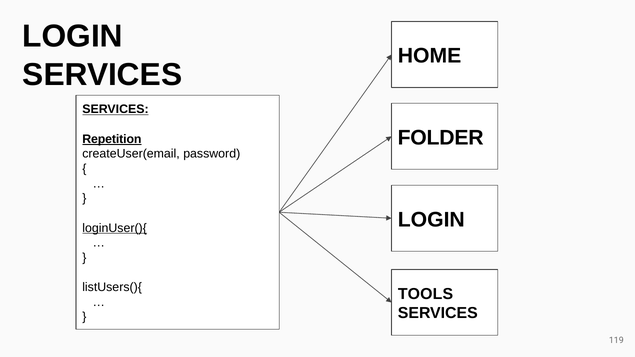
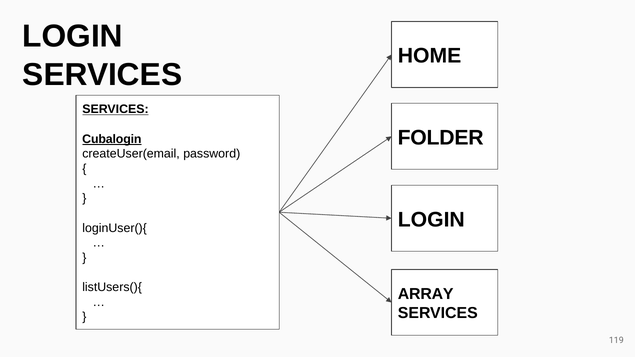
Repetition: Repetition -> Cubalogin (112, 139)
loginUser(){ underline: present -> none (115, 228)
TOOLS: TOOLS -> ARRAY (426, 294)
